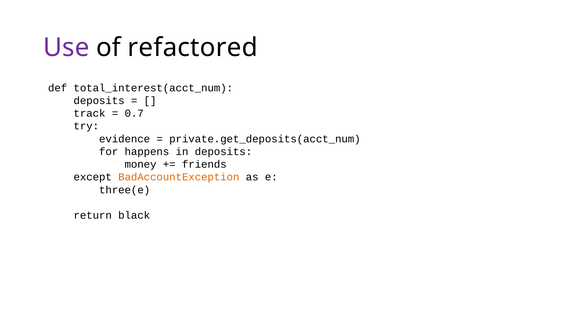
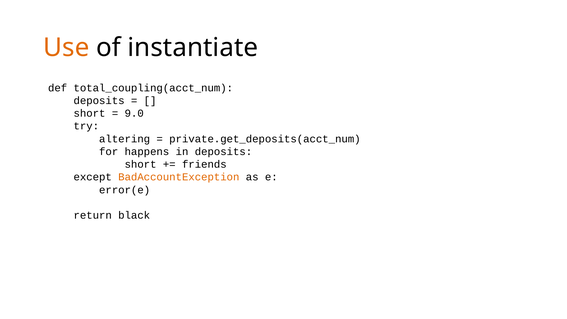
Use colour: purple -> orange (66, 48)
refactored: refactored -> instantiate (193, 48)
total_interest(acct_num: total_interest(acct_num -> total_coupling(acct_num (153, 88)
track: track -> short (90, 113)
0.7: 0.7 -> 9.0 (134, 113)
evidence: evidence -> altering (125, 139)
money: money -> short (141, 164)
three(e: three(e -> error(e (125, 190)
